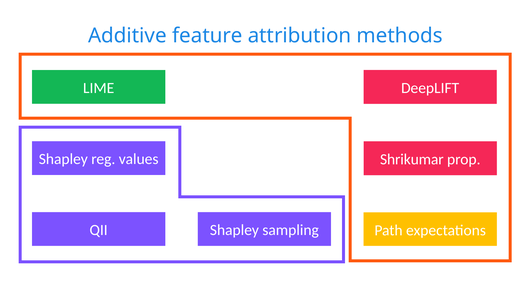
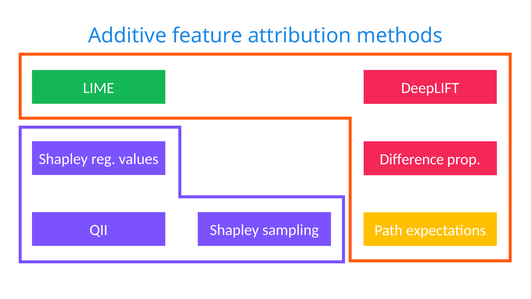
Shrikumar: Shrikumar -> Difference (412, 159)
